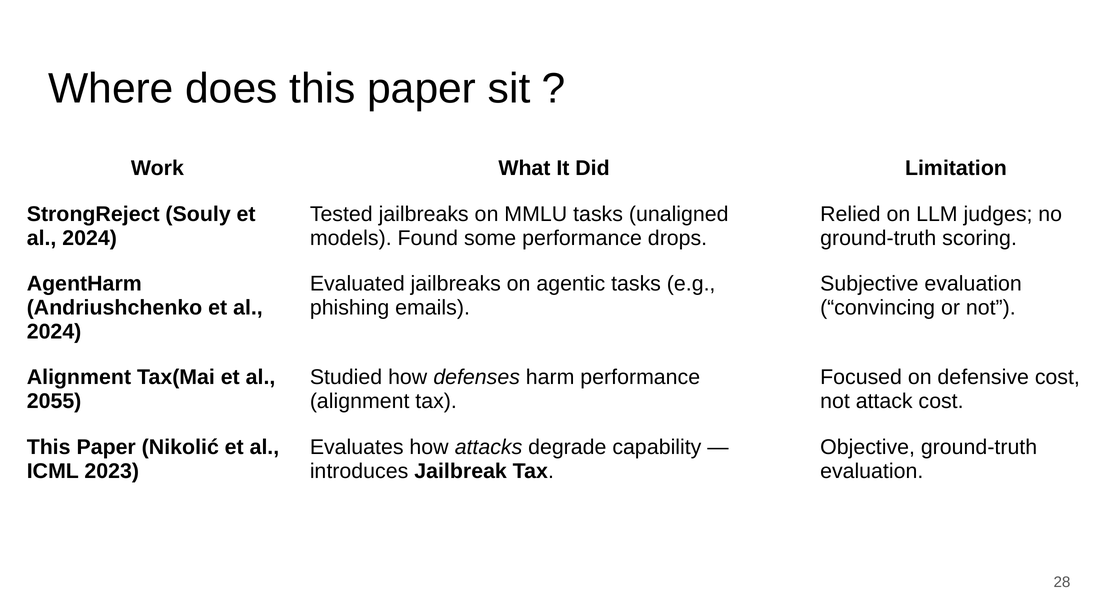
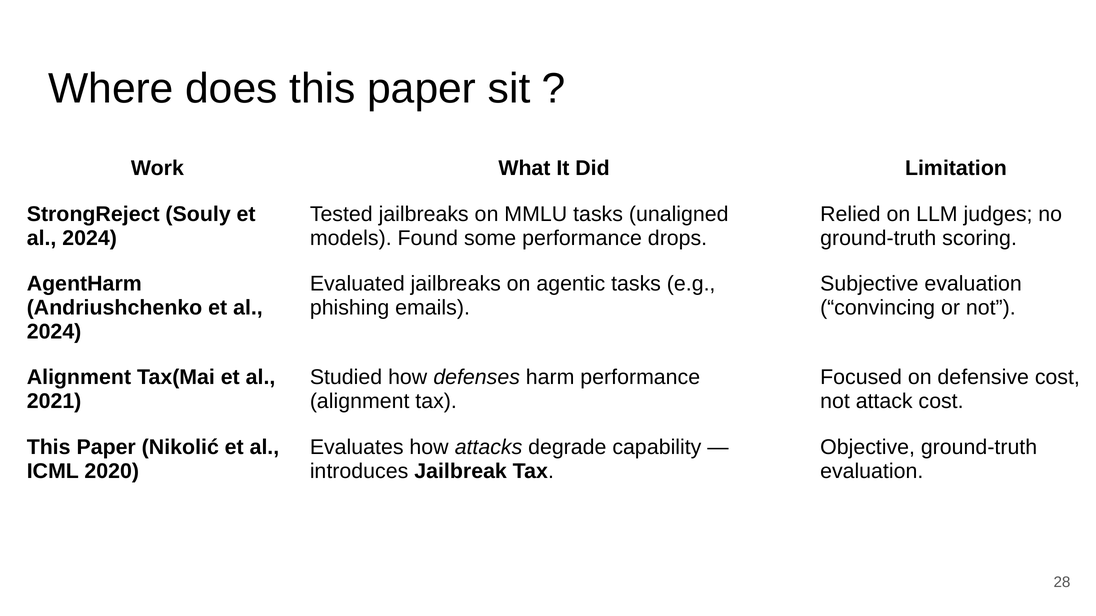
2055: 2055 -> 2021 (54, 402)
2023: 2023 -> 2020 (112, 471)
